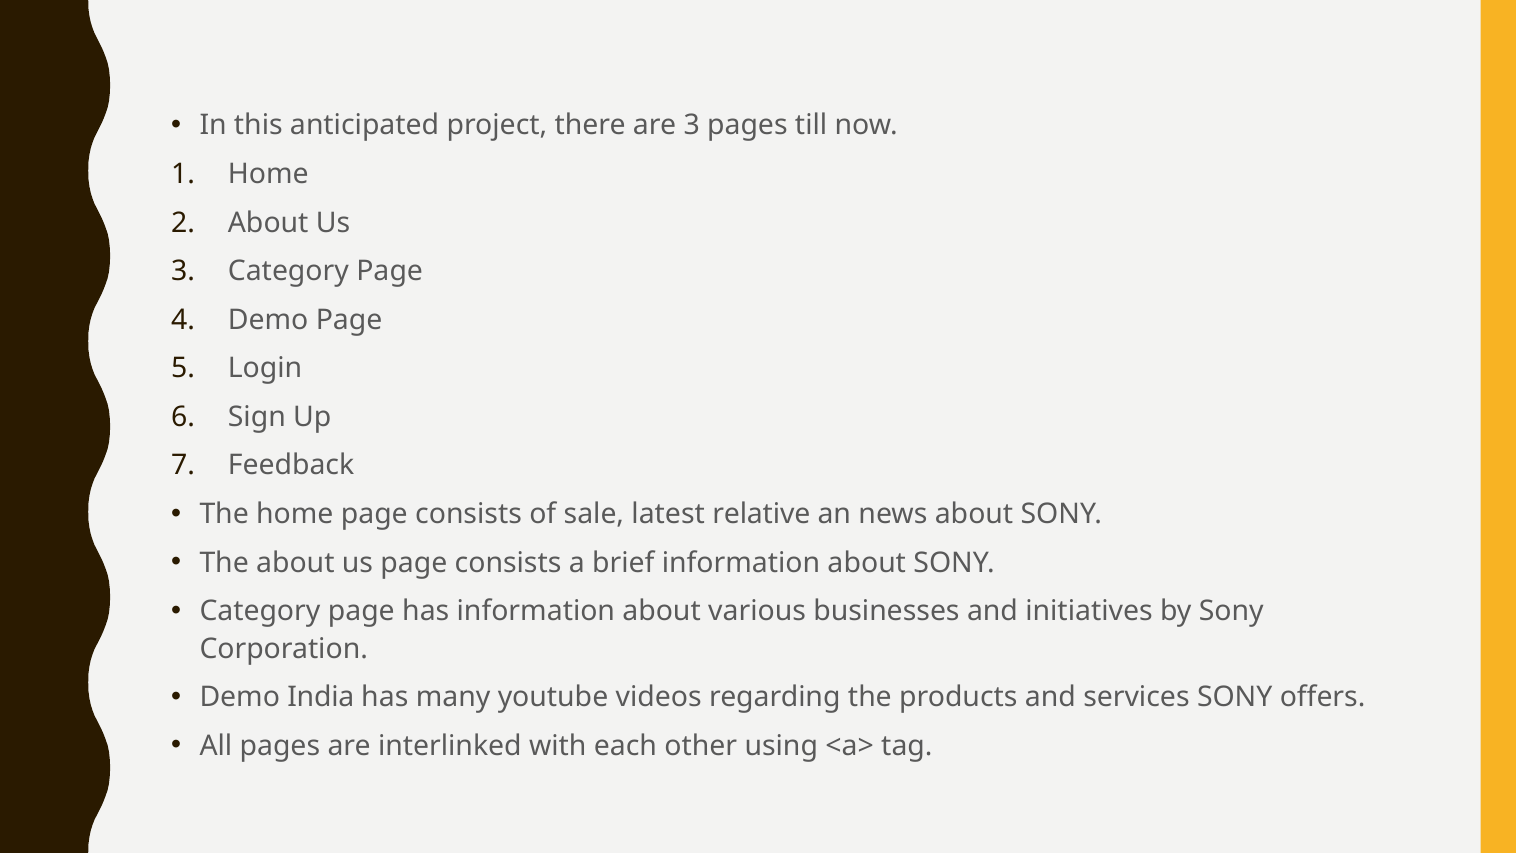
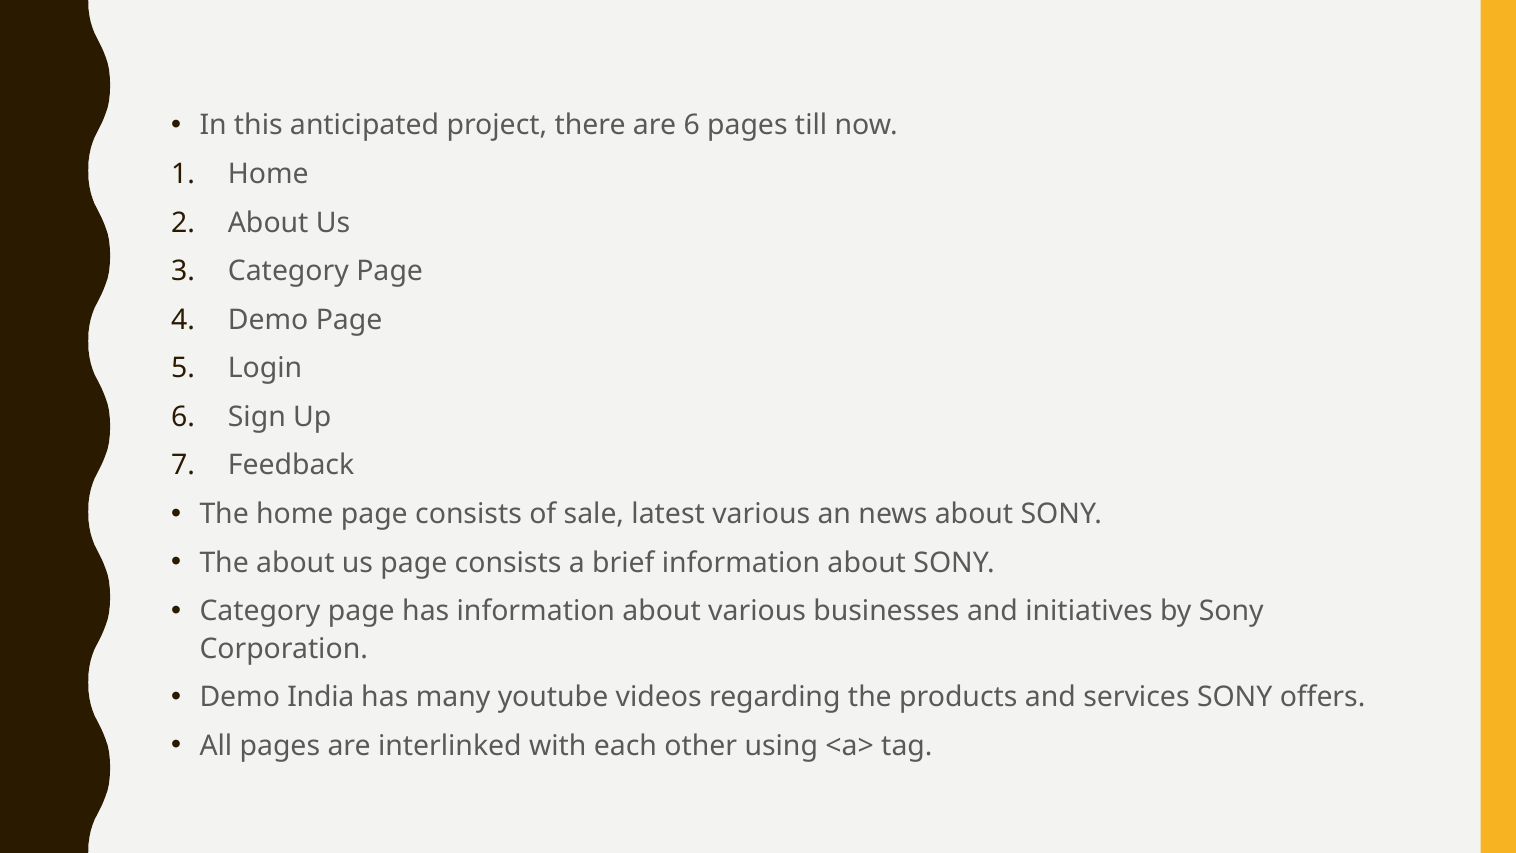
are 3: 3 -> 6 (692, 125)
latest relative: relative -> various (761, 514)
